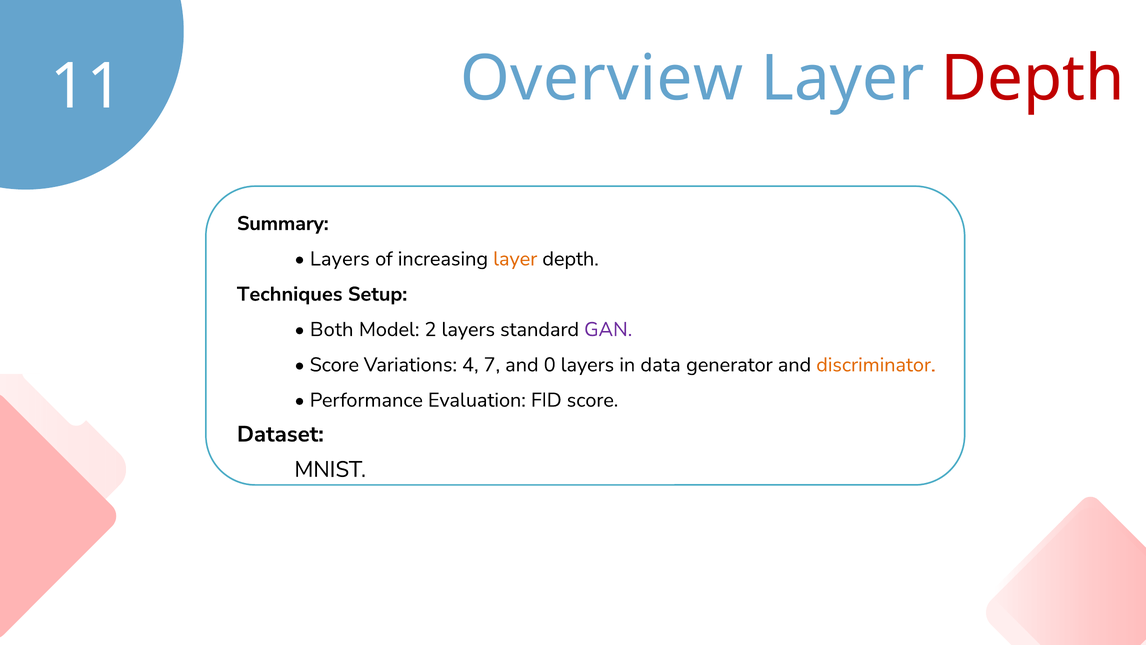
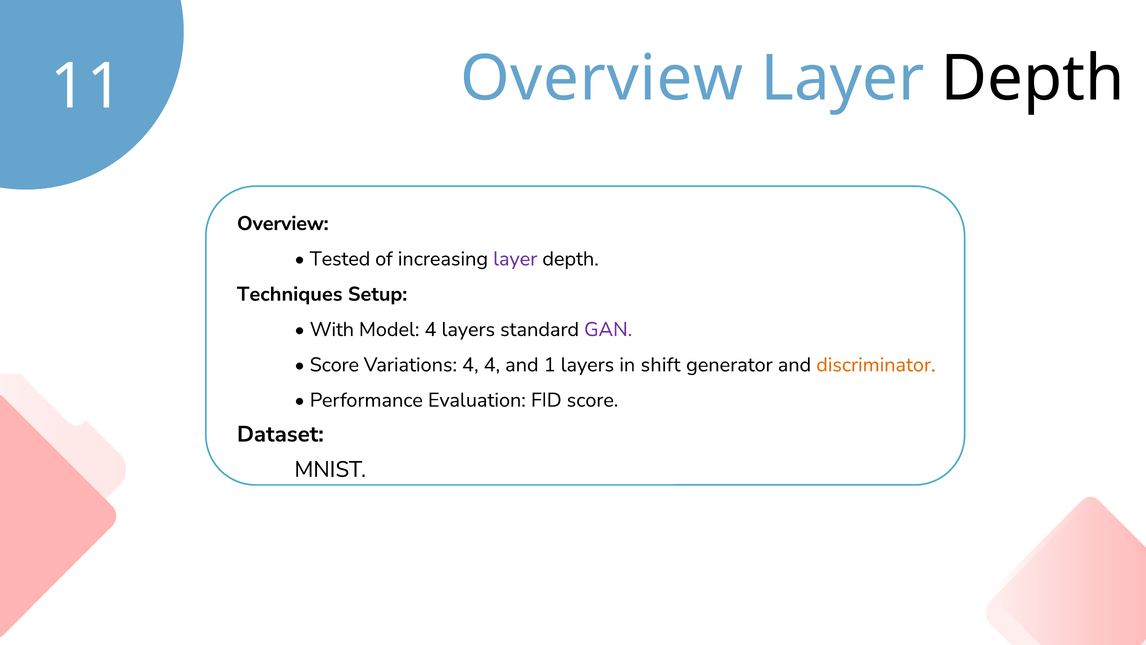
Depth colour: red -> black (1033, 79)
Summary: Summary -> Overview (283, 223)
Layers: Layers -> Tested (340, 259)
layer colour: orange -> purple (515, 259)
Both: Both -> With (332, 329)
Model 2: 2 -> 4 (430, 329)
4 7: 7 -> 4 (492, 365)
0: 0 -> 1 (550, 365)
data: data -> shift (661, 365)
